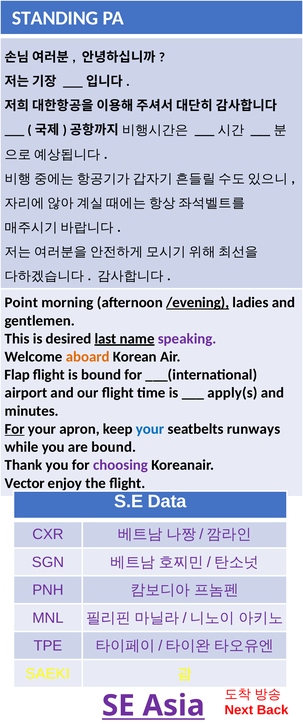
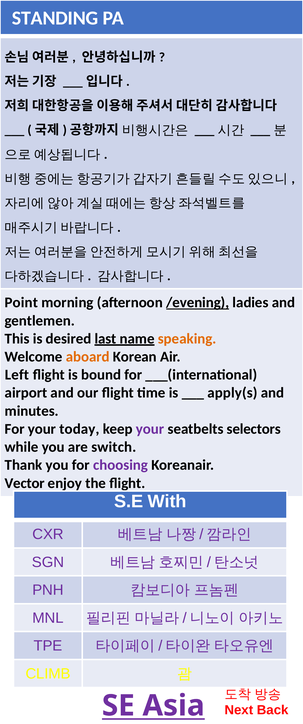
speaking colour: purple -> orange (187, 339)
Flap: Flap -> Left (17, 375)
For underline: present -> none (15, 430)
apron: apron -> today (79, 430)
your colour: blue -> purple (150, 430)
runways: runways -> selectors (254, 430)
are bound: bound -> switch (114, 448)
Data: Data -> With (167, 502)
SAEKI: SAEKI -> CLIMB (48, 675)
